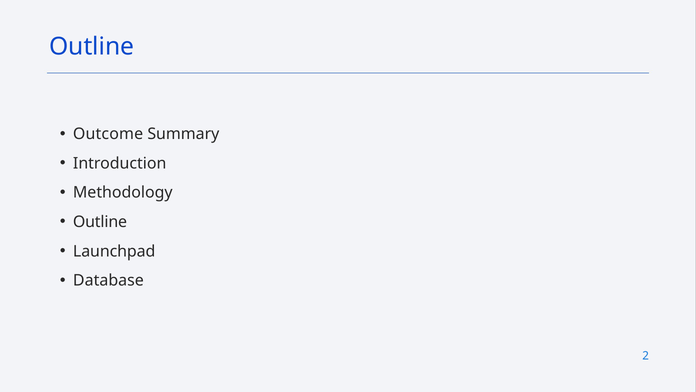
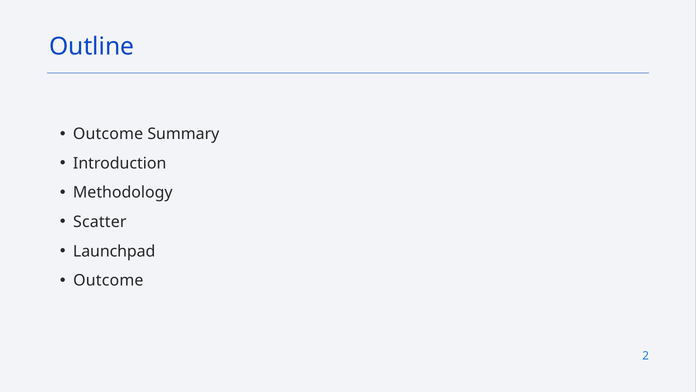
Outline: Outline -> Scatter (100, 222)
Database: Database -> Outcome (108, 280)
